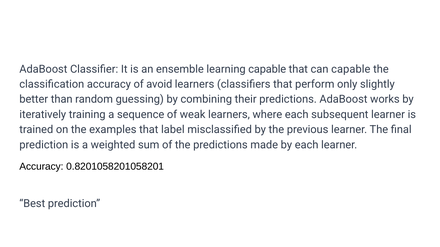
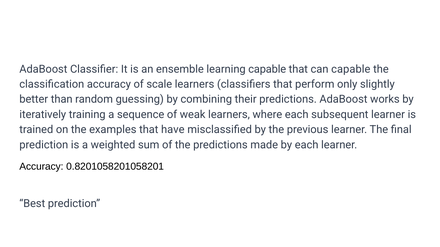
avoid: avoid -> scale (159, 84)
label: label -> have (173, 130)
